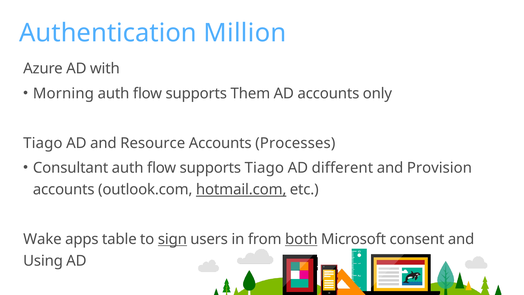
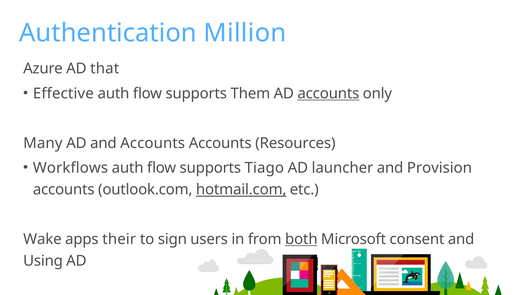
with: with -> that (105, 69)
Morning: Morning -> Effective (63, 93)
accounts underline: none -> present (328, 93)
Tiago: Tiago -> Many (43, 143)
and Resource: Resource -> Accounts (153, 143)
Processes: Processes -> Resources (295, 143)
Consultant: Consultant -> Workflows (70, 168)
different: different -> launcher (342, 168)
table: table -> their (119, 239)
sign underline: present -> none (172, 239)
